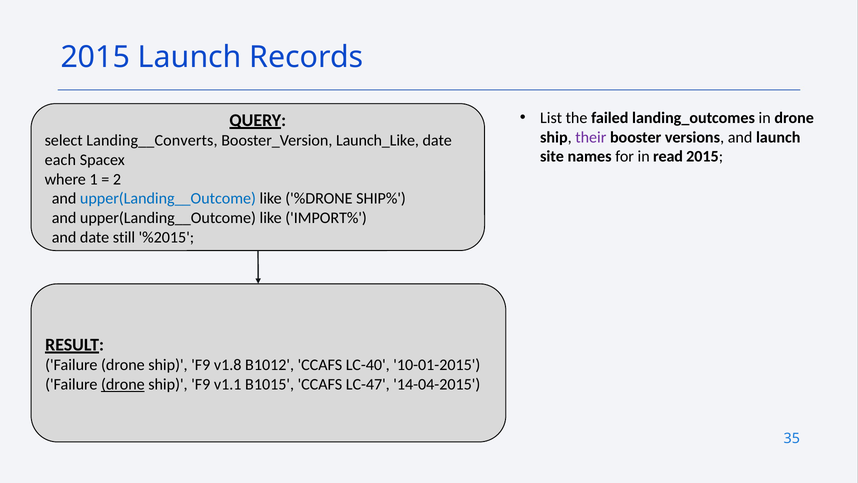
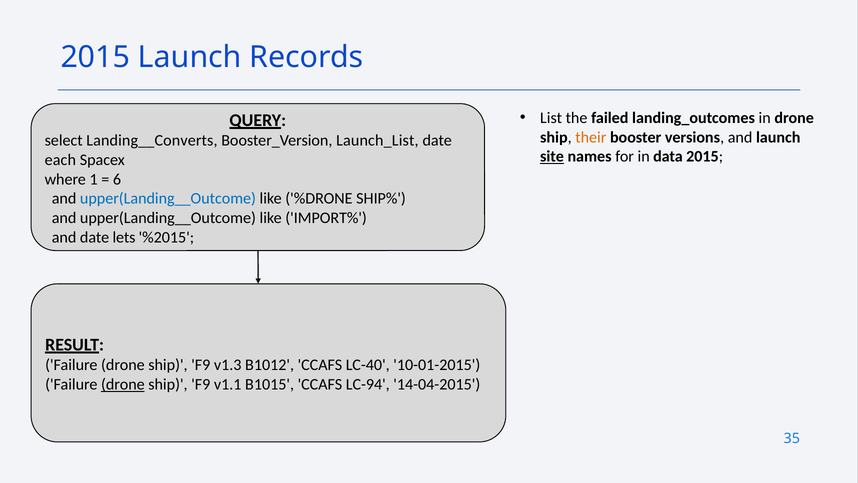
their colour: purple -> orange (591, 137)
Launch_Like: Launch_Like -> Launch_List (377, 141)
site underline: none -> present (552, 156)
read: read -> data (668, 156)
2: 2 -> 6 (117, 179)
still: still -> lets (124, 237)
v1.8: v1.8 -> v1.3 (228, 365)
LC-47: LC-47 -> LC-94 (368, 384)
